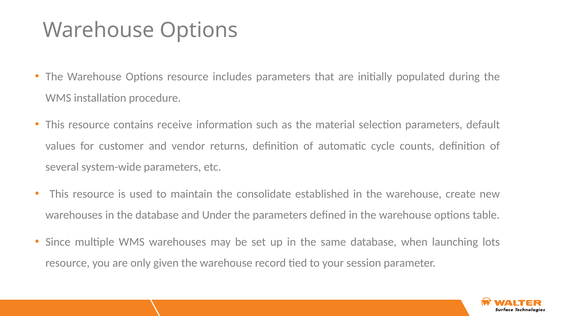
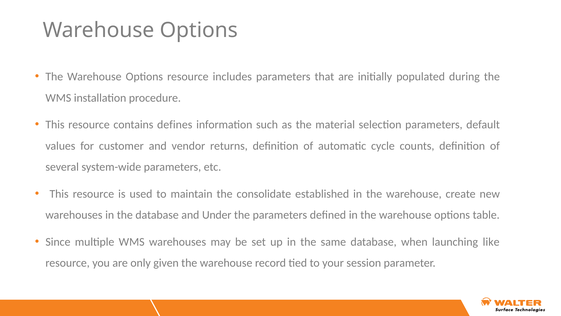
receive: receive -> defines (175, 125)
lots: lots -> like (491, 241)
